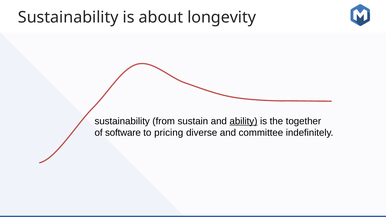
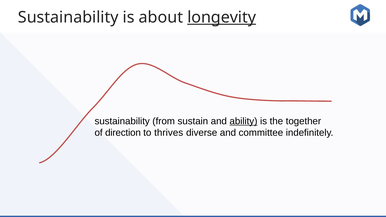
longevity underline: none -> present (222, 17)
software: software -> direction (123, 133)
pricing: pricing -> thrives (169, 133)
